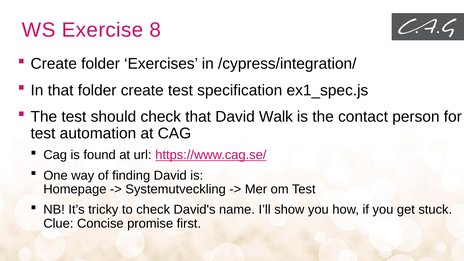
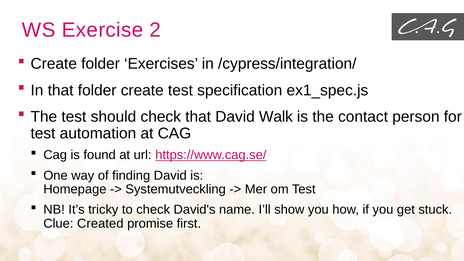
8: 8 -> 2 (155, 30)
Concise: Concise -> Created (100, 224)
